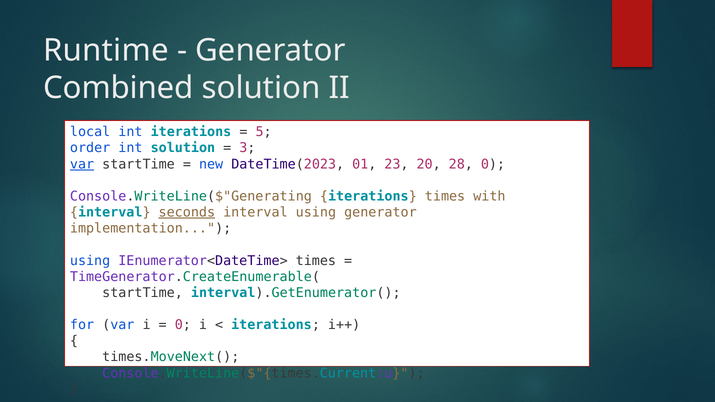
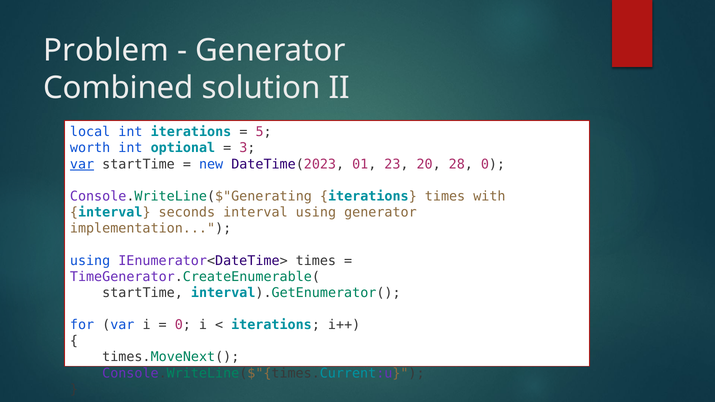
Runtime: Runtime -> Problem (106, 50)
order: order -> worth (90, 148)
int solution: solution -> optional (183, 148)
seconds underline: present -> none (187, 212)
